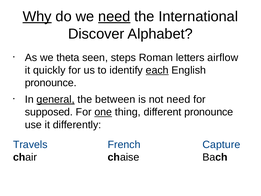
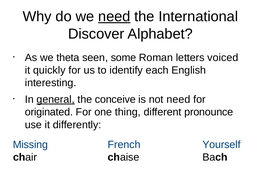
Why underline: present -> none (37, 16)
steps: steps -> some (124, 58)
airflow: airflow -> voiced (223, 58)
each underline: present -> none (157, 70)
pronounce: pronounce -> interesting (51, 83)
between: between -> conceive (115, 99)
supposed: supposed -> originated (49, 112)
one underline: present -> none (103, 112)
Travels: Travels -> Missing (30, 144)
Capture: Capture -> Yourself (221, 144)
